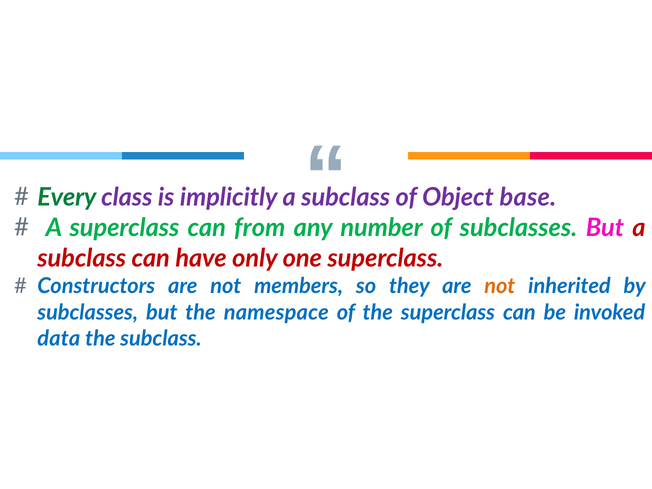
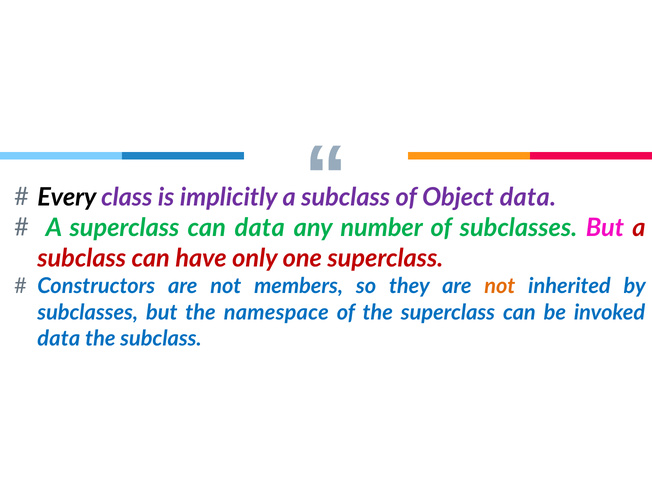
Every colour: green -> black (67, 197)
Object base: base -> data (528, 197)
can from: from -> data (260, 228)
